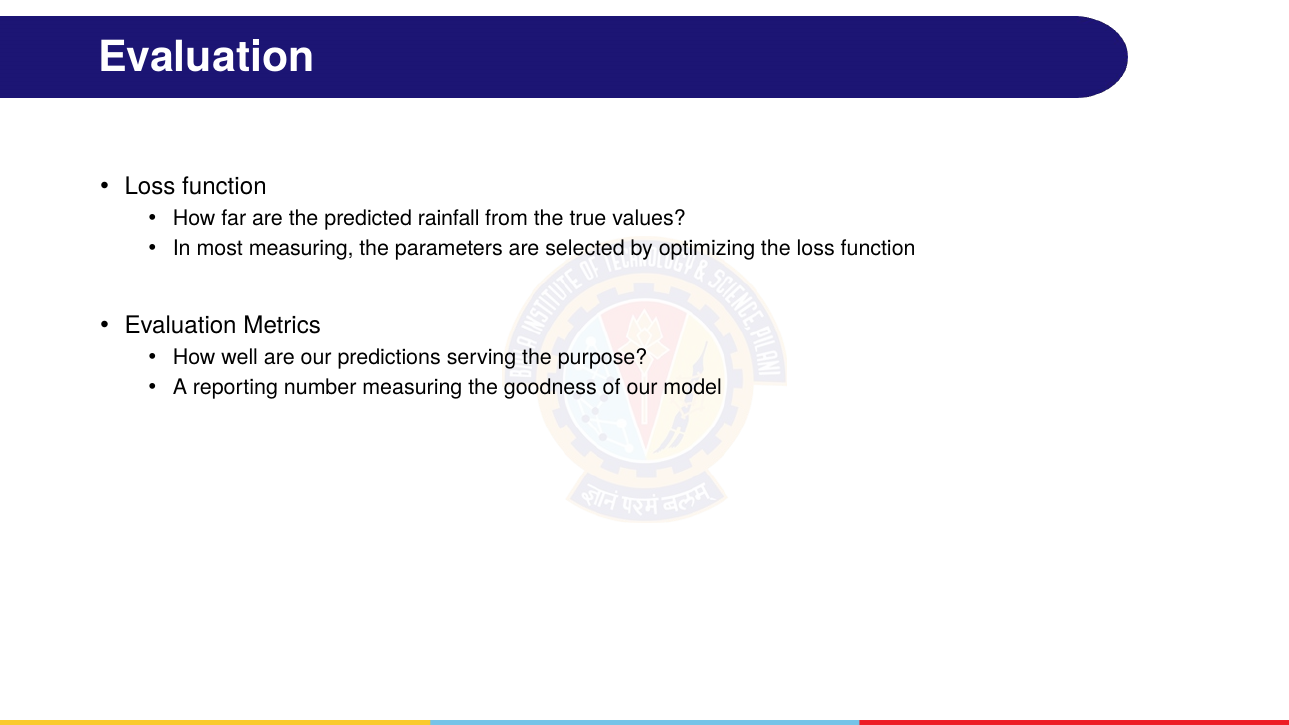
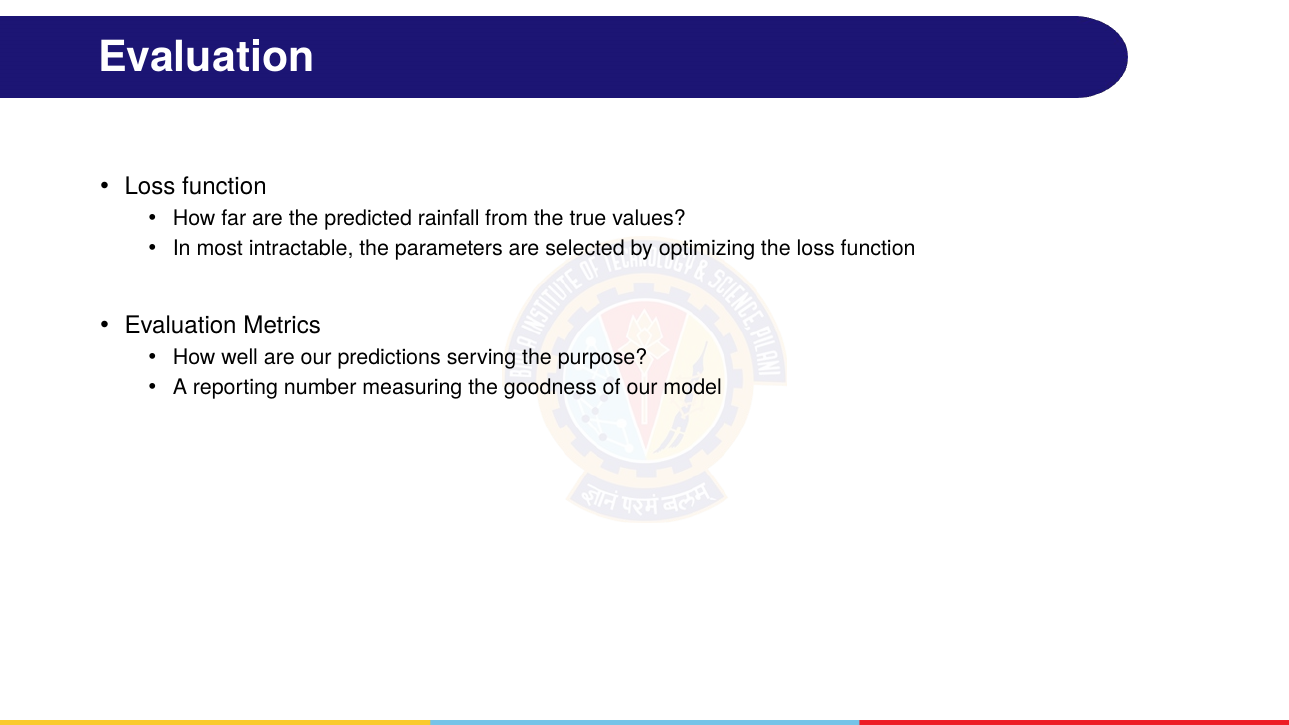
most measuring: measuring -> intractable (301, 248)
